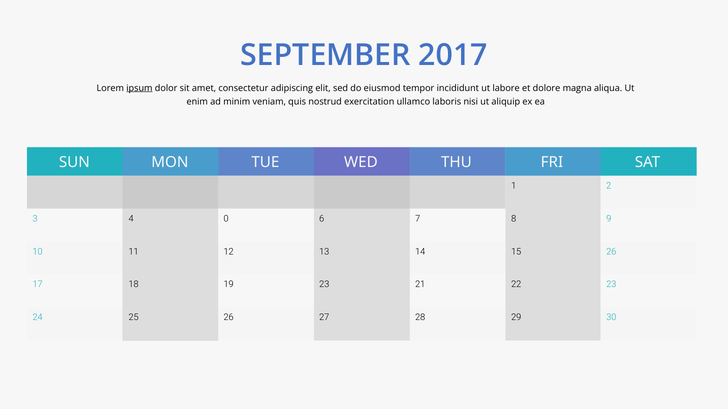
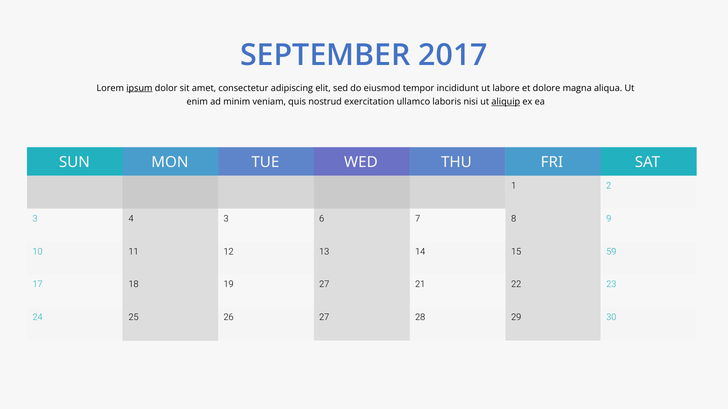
aliquip underline: none -> present (506, 102)
4 0: 0 -> 3 (226, 219)
15 26: 26 -> 59 (611, 252)
19 23: 23 -> 27 (324, 285)
